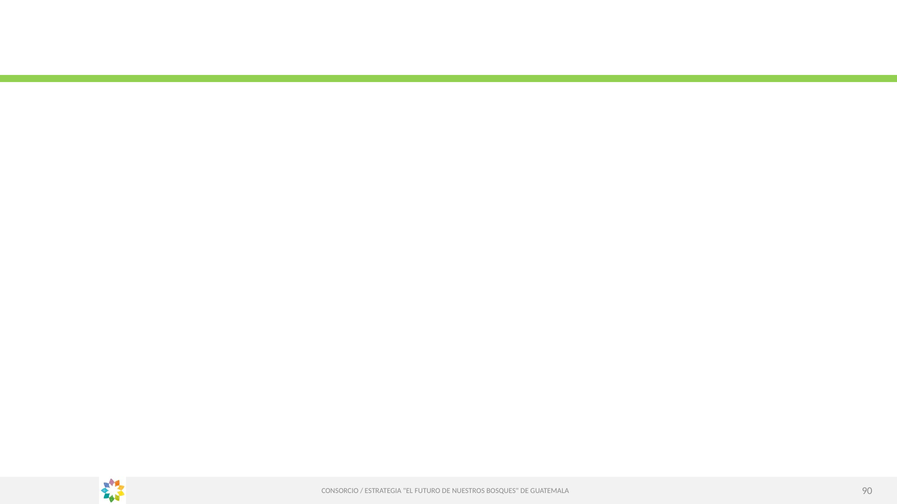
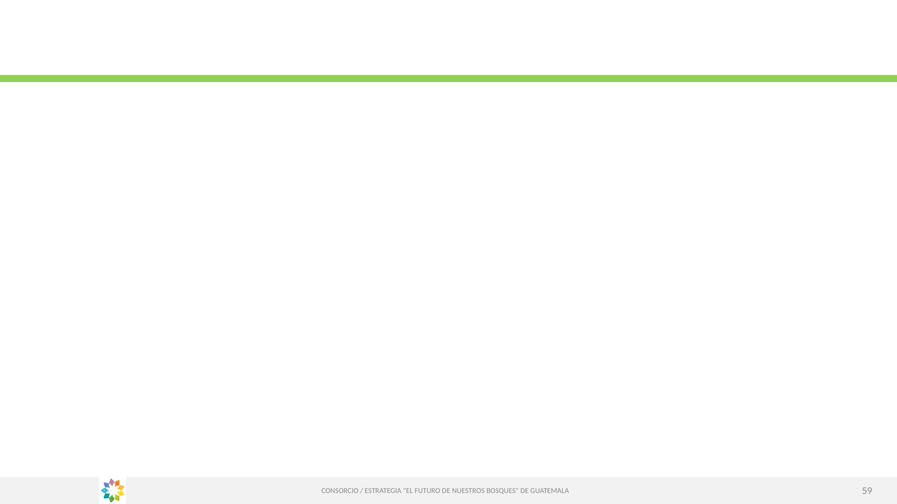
90: 90 -> 59 (867, 491)
